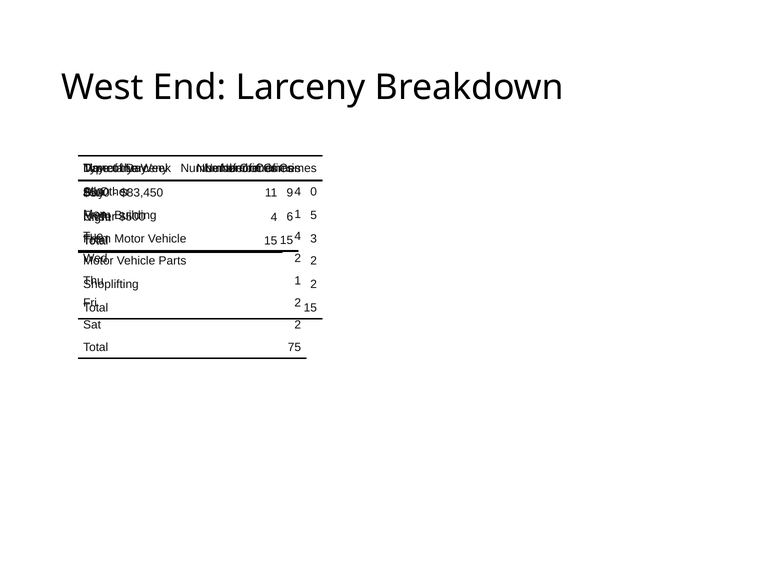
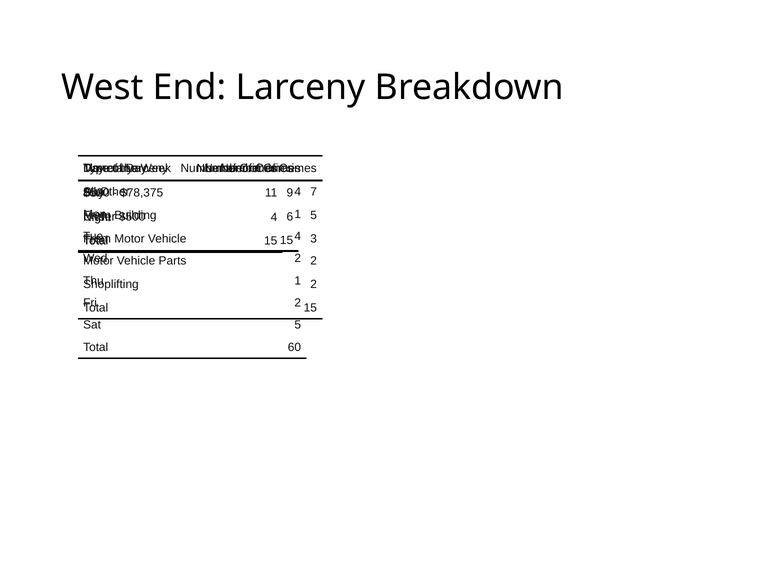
0: 0 -> 7 (314, 192)
$83,450: $83,450 -> $78,375 (142, 193)
Sat 2: 2 -> 5 (298, 325)
75: 75 -> 60 (294, 347)
